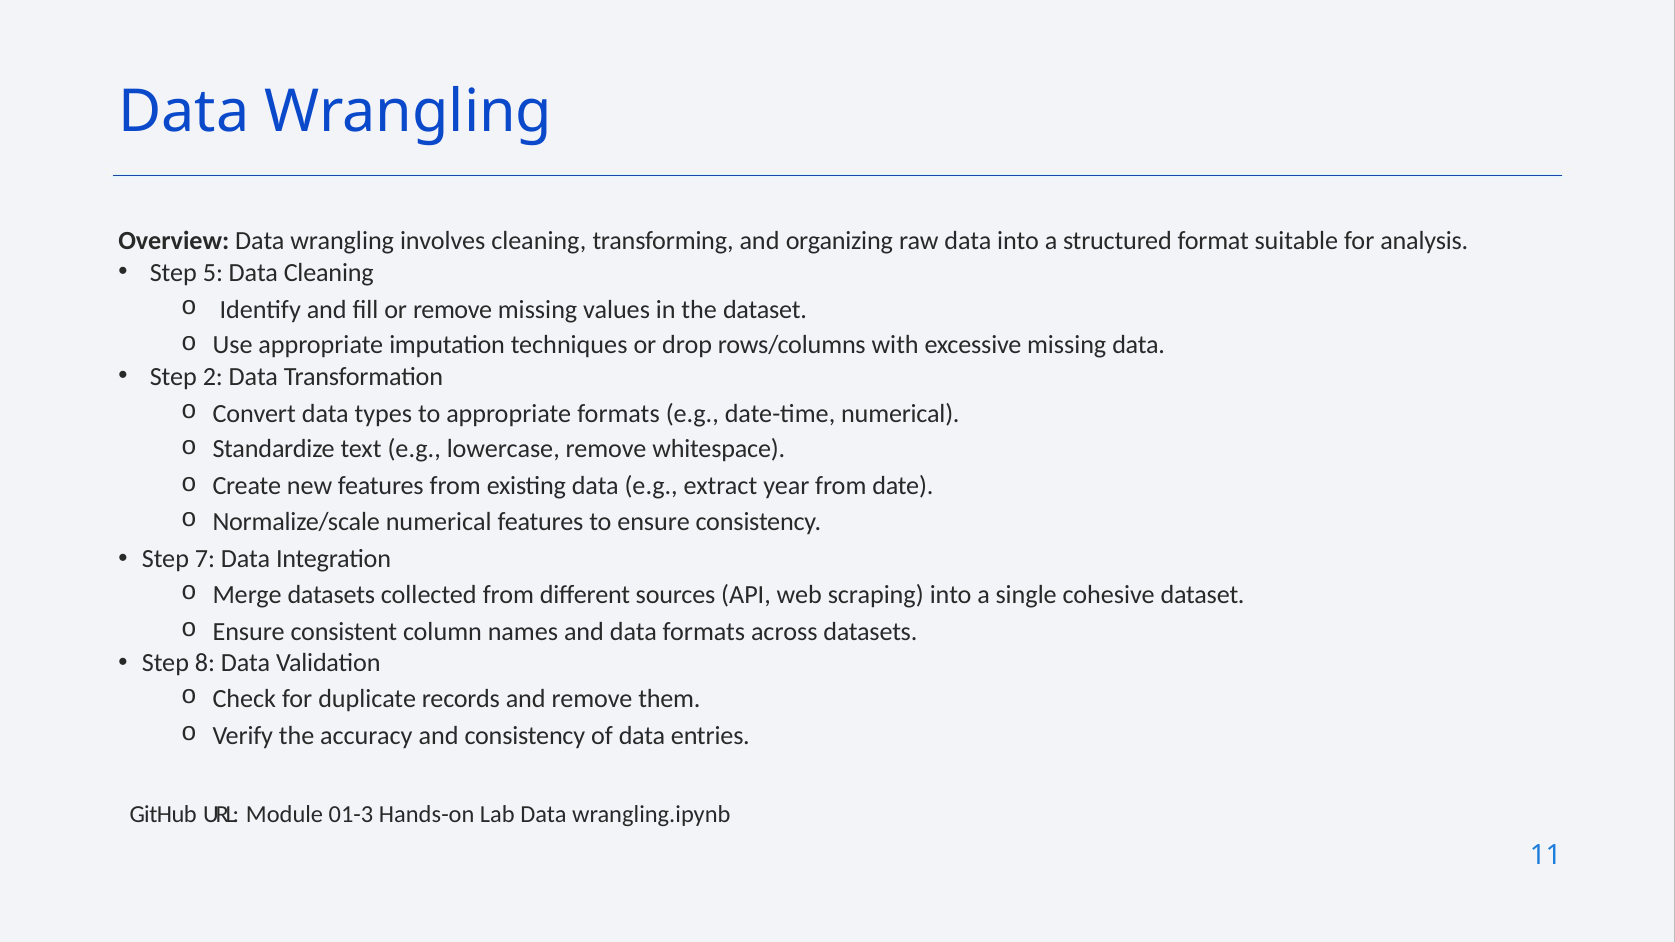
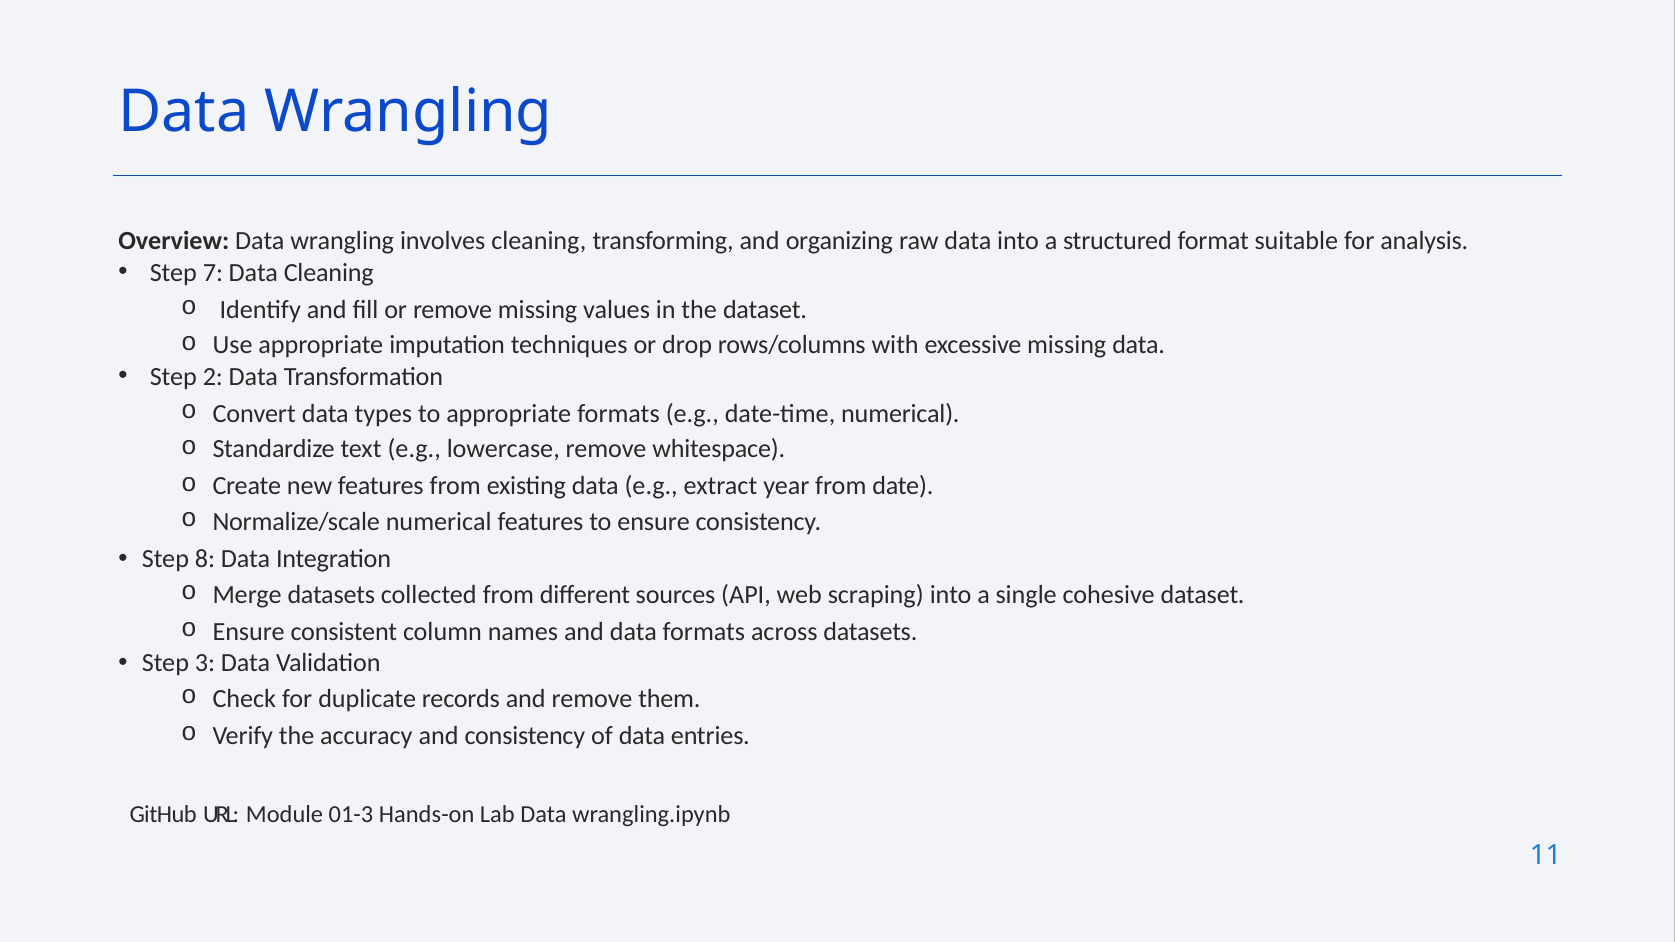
5: 5 -> 7 (213, 273)
7: 7 -> 8 (205, 559)
8: 8 -> 3 (205, 663)
